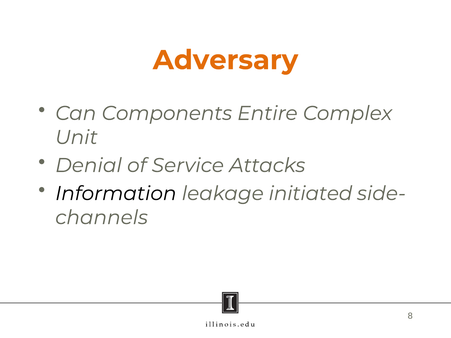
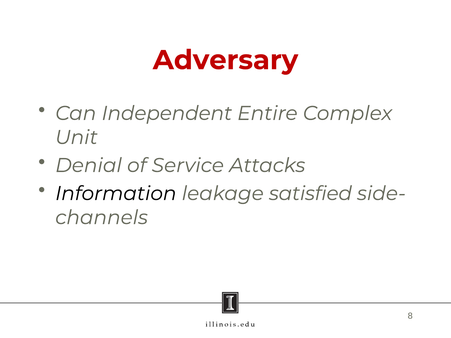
Adversary colour: orange -> red (225, 60)
Components: Components -> Independent (167, 113)
initiated: initiated -> satisfied (311, 194)
